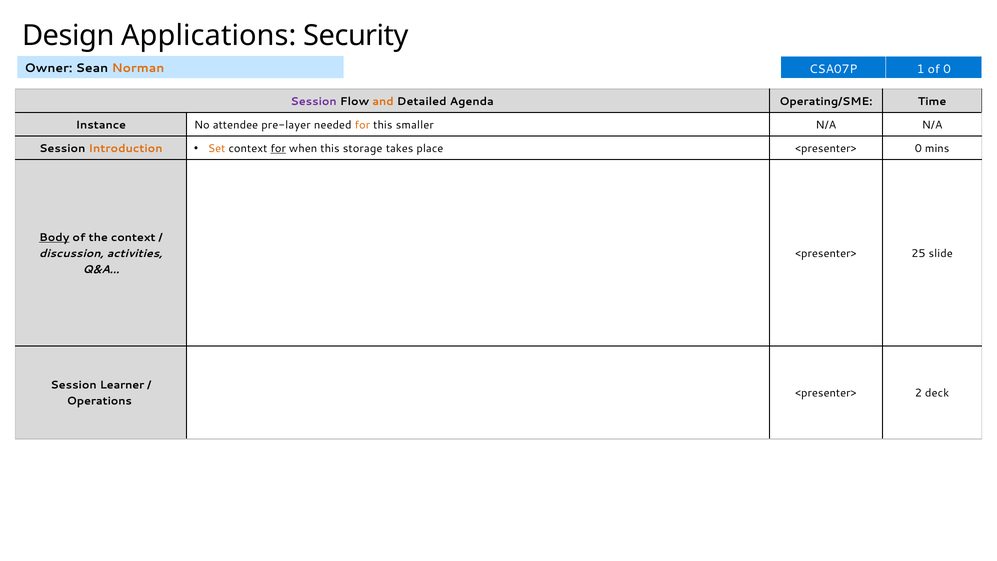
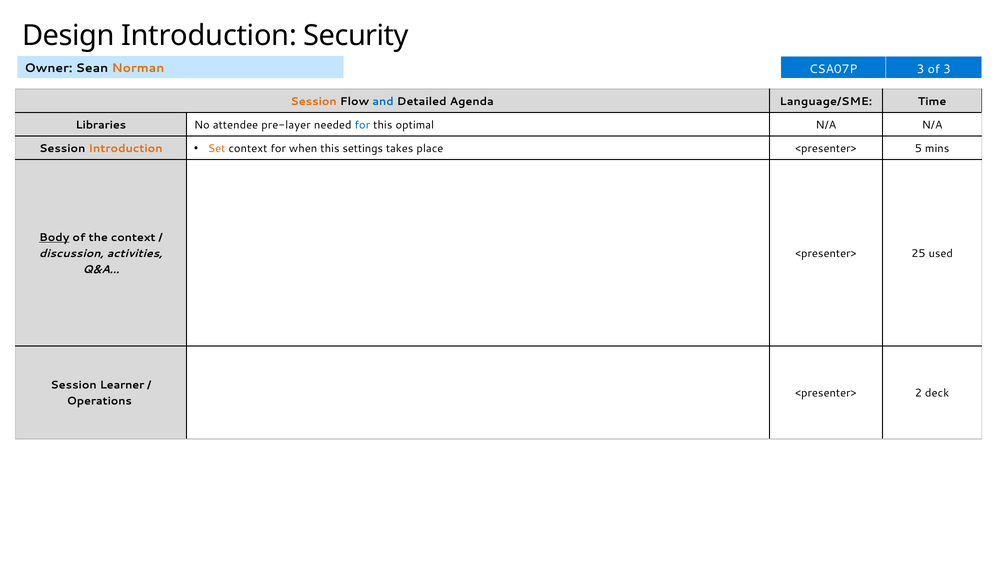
Design Applications: Applications -> Introduction (209, 35)
CSA07P 1: 1 -> 3 (921, 69)
of 0: 0 -> 3 (947, 69)
Session colour: purple -> orange (314, 102)
and colour: orange -> blue (383, 102)
Operating/SME: Operating/SME -> Language/SME (826, 102)
Instance: Instance -> Libraries (101, 125)
for colour: orange -> blue (362, 125)
smaller: smaller -> optimal (415, 125)
for underline: present -> none (278, 148)
storage: storage -> settings (363, 148)
<presenter> 0: 0 -> 5 (918, 148)
slide: slide -> used (941, 253)
